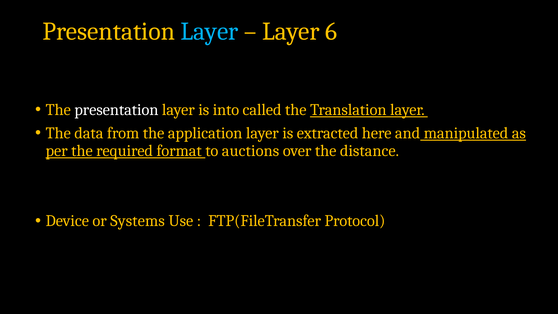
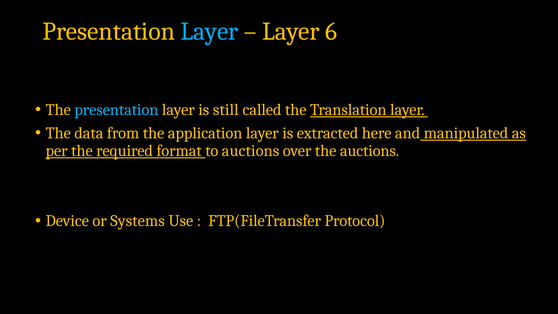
presentation colour: white -> light blue (116, 110)
into: into -> still (226, 110)
the distance: distance -> auctions (370, 151)
